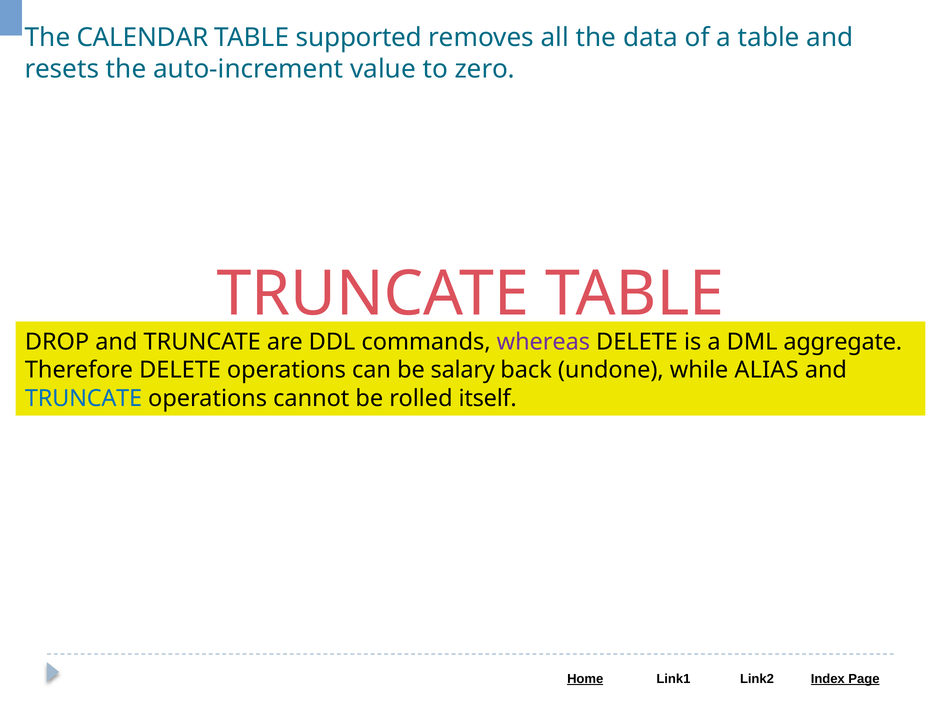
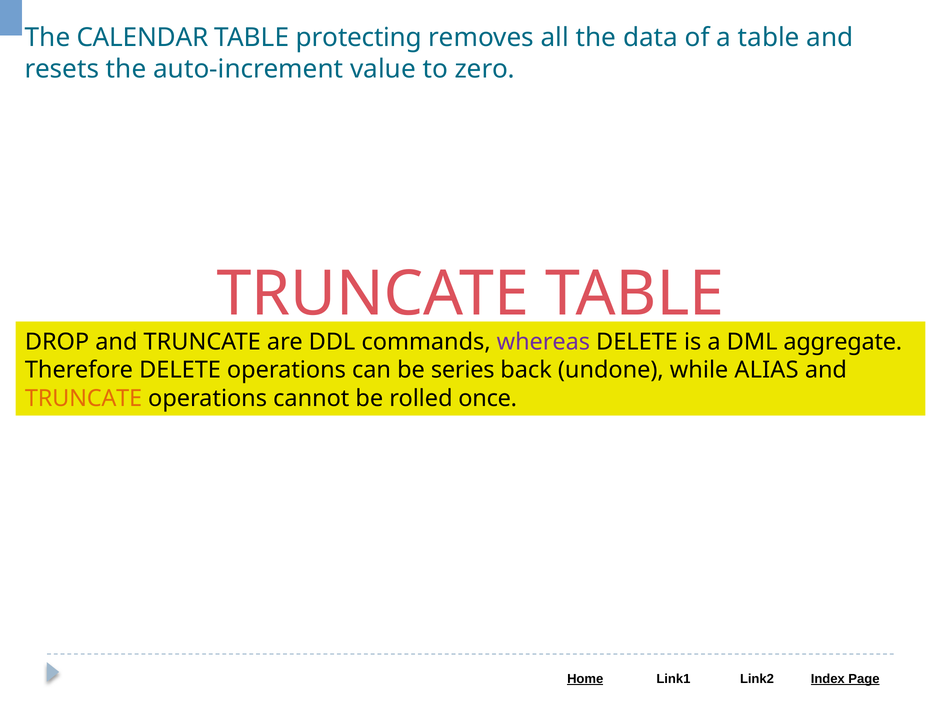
supported: supported -> protecting (359, 38)
salary: salary -> series (463, 370)
TRUNCATE colour: blue -> orange (84, 398)
itself: itself -> once (488, 398)
